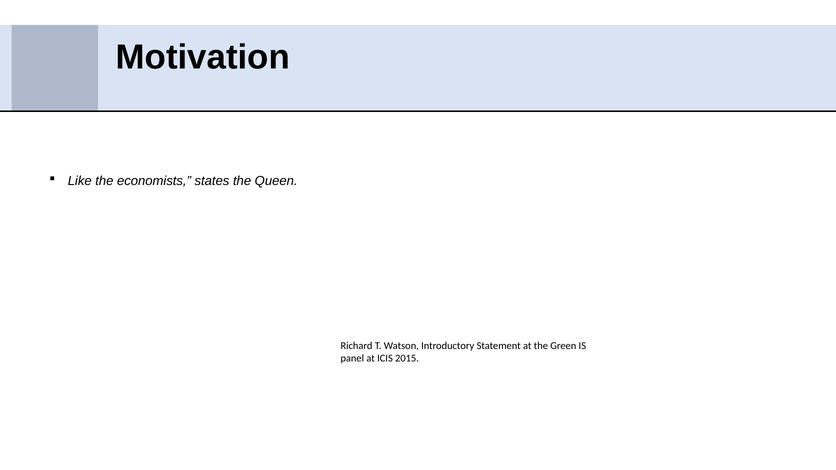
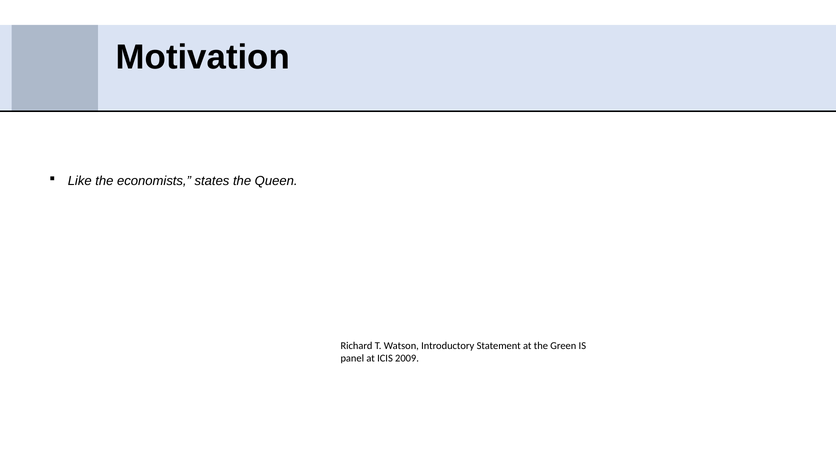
2015: 2015 -> 2009 (407, 358)
